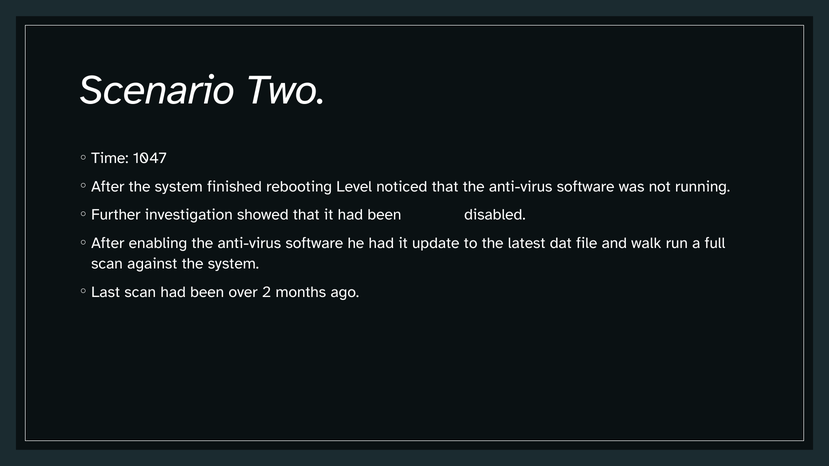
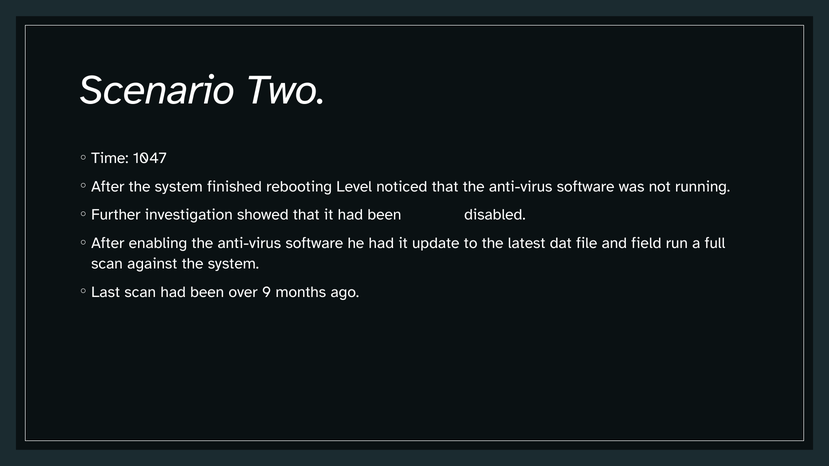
walk: walk -> field (646, 243)
2: 2 -> 9 (267, 292)
